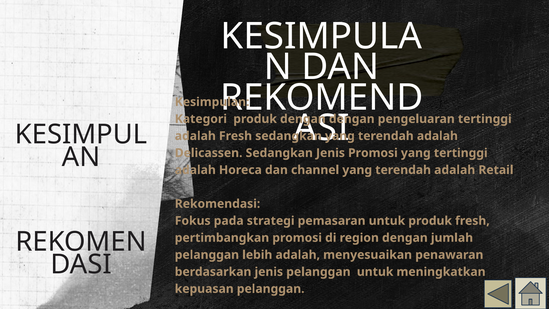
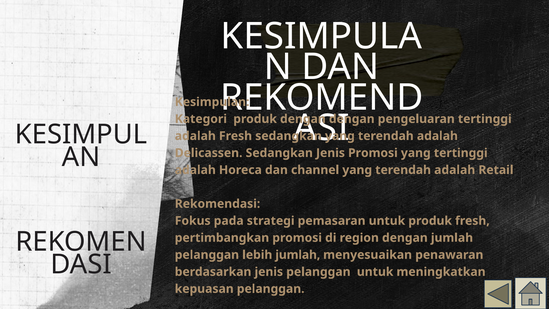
lebih adalah: adalah -> jumlah (298, 255)
